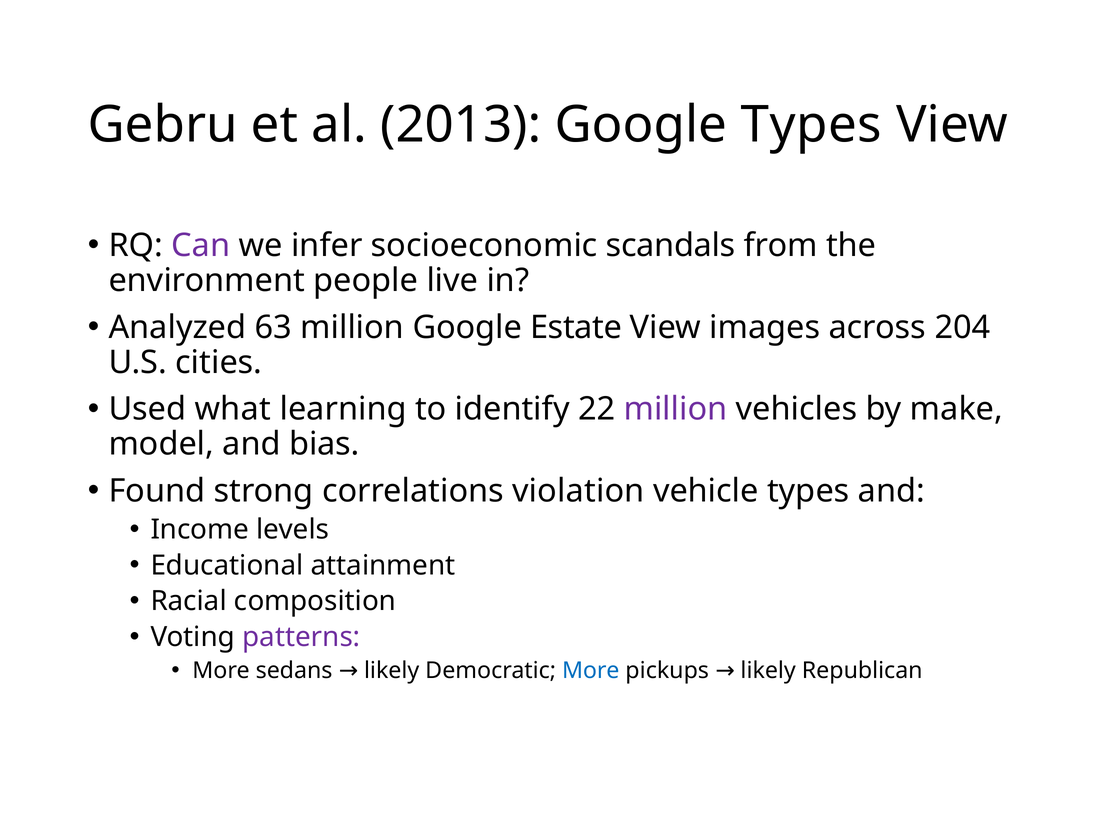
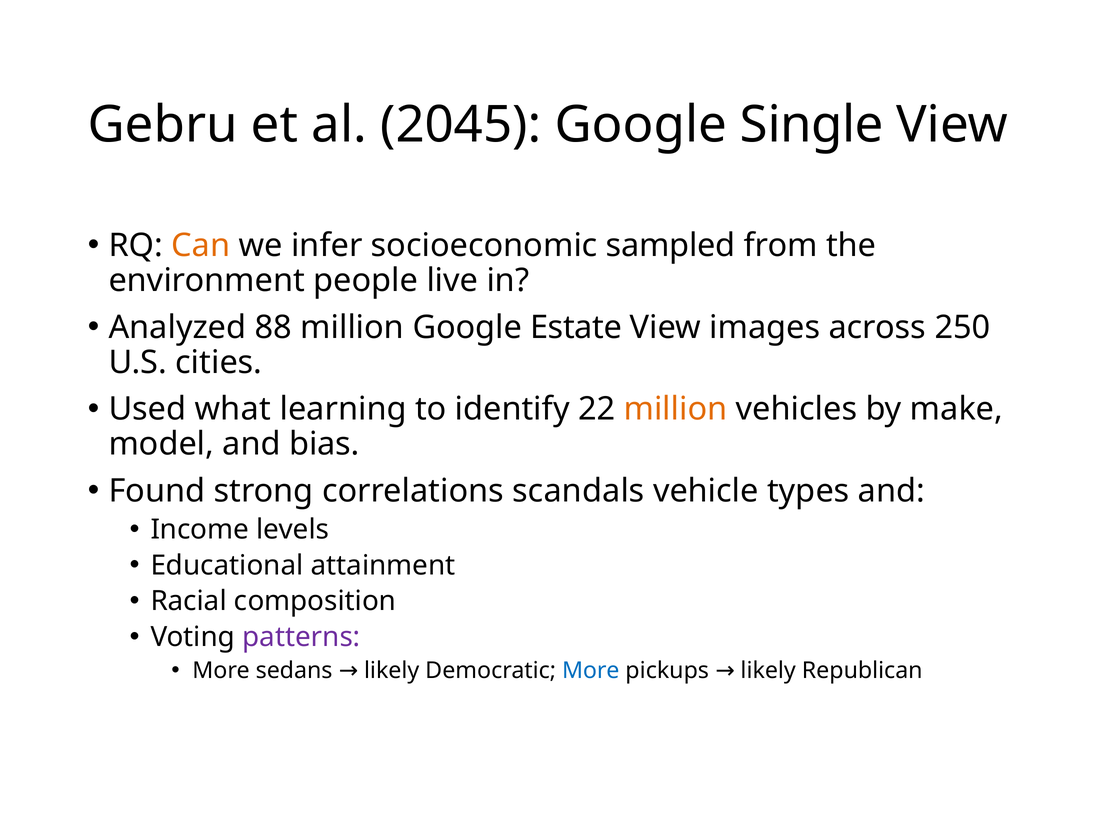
2013: 2013 -> 2045 (461, 125)
Google Types: Types -> Single (812, 125)
Can colour: purple -> orange (201, 246)
scandals: scandals -> sampled (671, 246)
63: 63 -> 88 (273, 327)
204: 204 -> 250 (962, 327)
million colour: purple -> orange (675, 409)
violation: violation -> scandals (578, 491)
